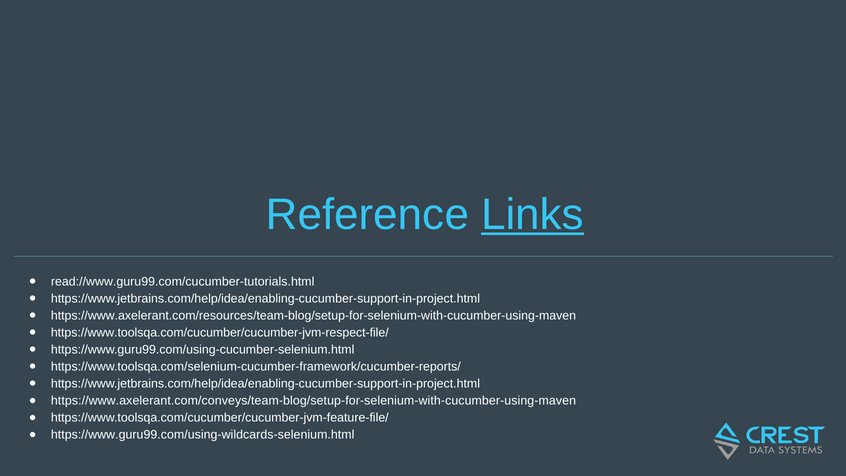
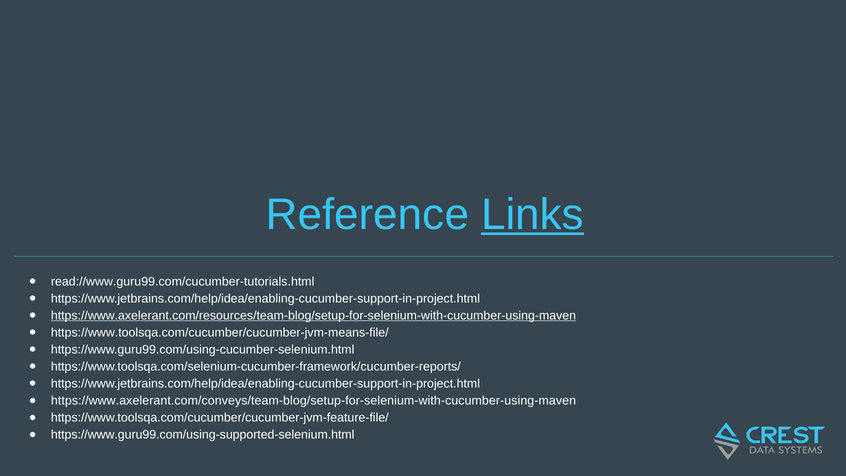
https://www.axelerant.com/resources/team-blog/setup-for-selenium-with-cucumber-using-maven underline: none -> present (313, 315)
https://www.toolsqa.com/cucumber/cucumber-jvm-respect-file/: https://www.toolsqa.com/cucumber/cucumber-jvm-respect-file/ -> https://www.toolsqa.com/cucumber/cucumber-jvm-means-file/ (220, 332)
https://www.guru99.com/using-wildcards-selenium.html: https://www.guru99.com/using-wildcards-selenium.html -> https://www.guru99.com/using-supported-selenium.html (203, 435)
